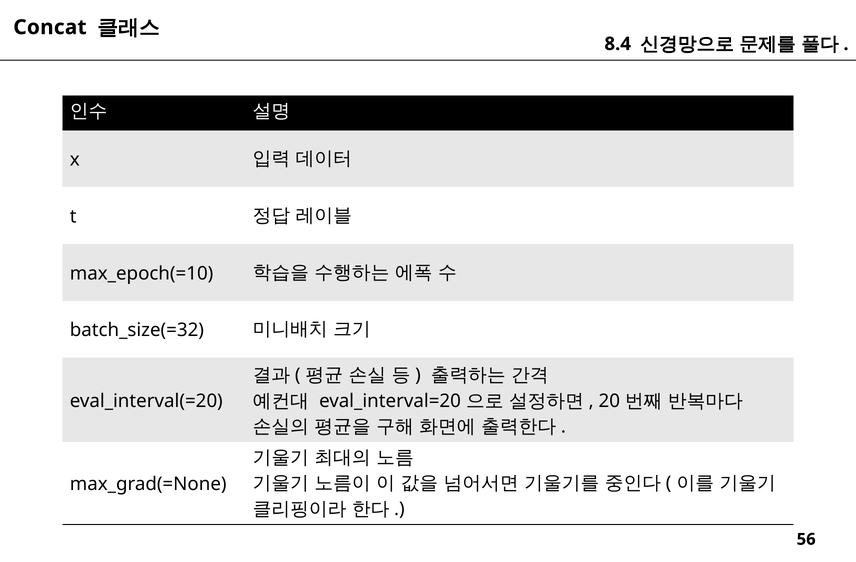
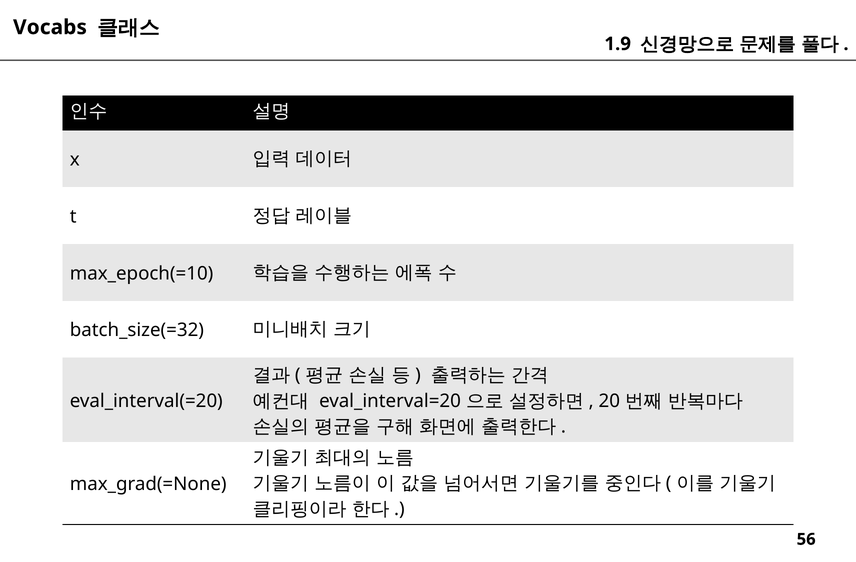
Concat: Concat -> Vocabs (50, 27)
8.4: 8.4 -> 1.9 (618, 44)
